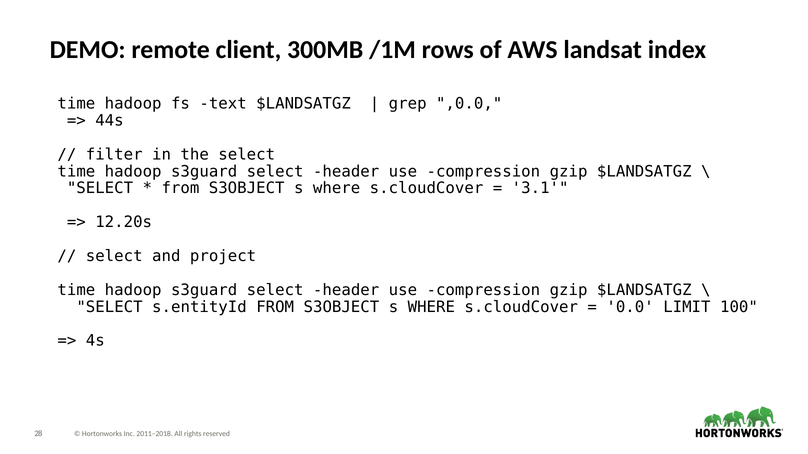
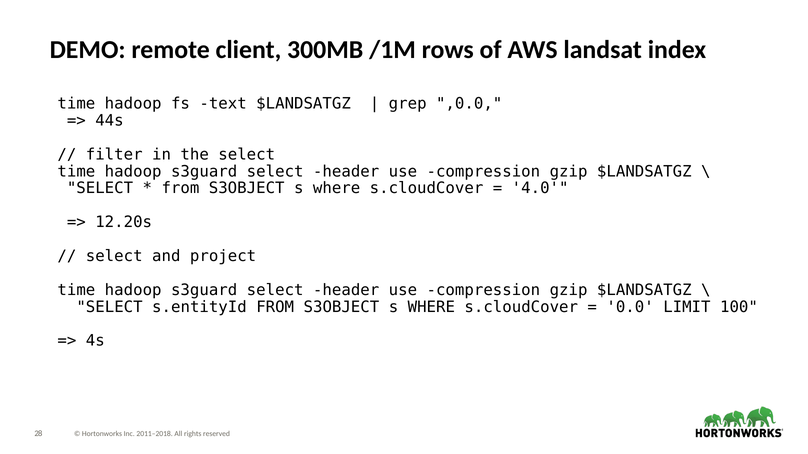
3.1: 3.1 -> 4.0 (540, 188)
